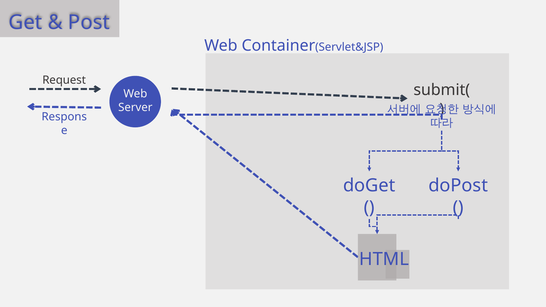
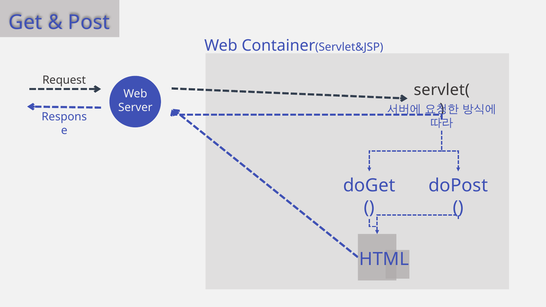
submit(: submit( -> servlet( (442, 90)
